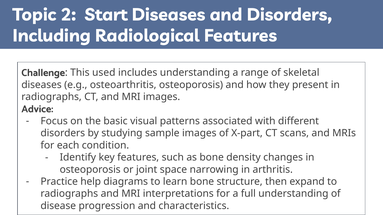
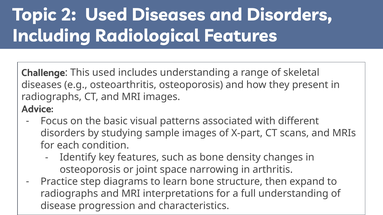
2 Start: Start -> Used (106, 15)
help: help -> step (91, 182)
